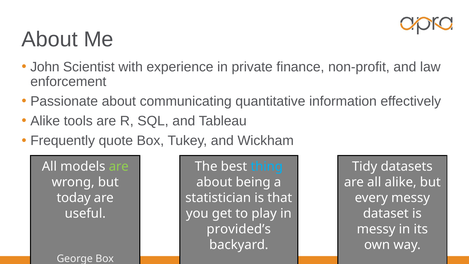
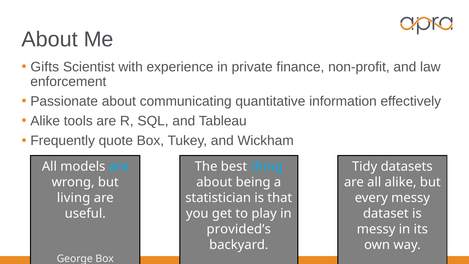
John: John -> Gifts (45, 67)
are colour: light green -> light blue (119, 166)
today: today -> living (74, 198)
